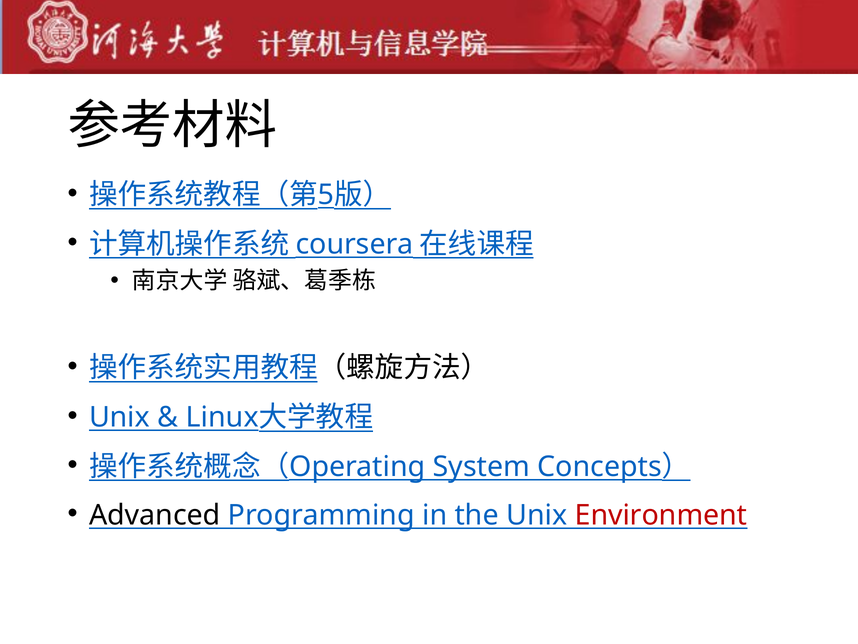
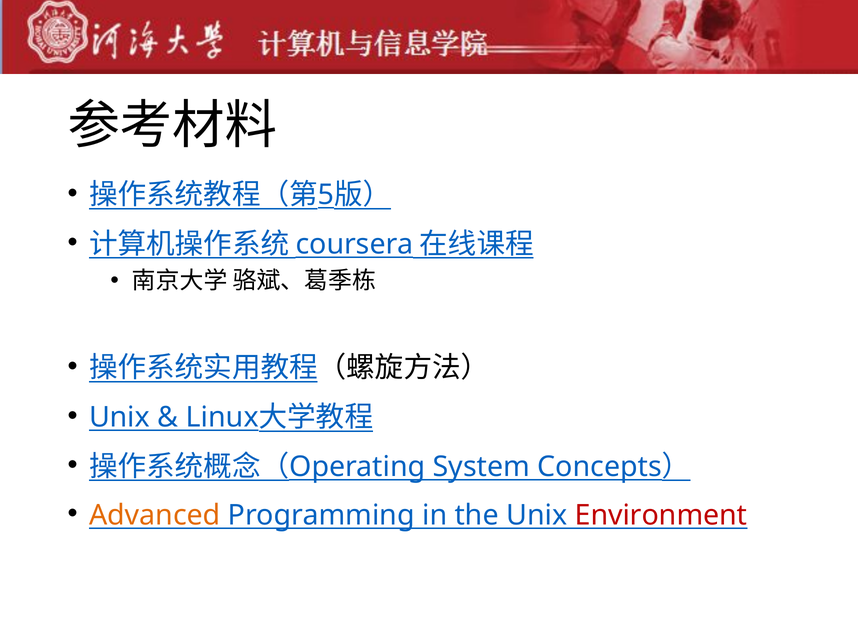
Advanced colour: black -> orange (155, 515)
